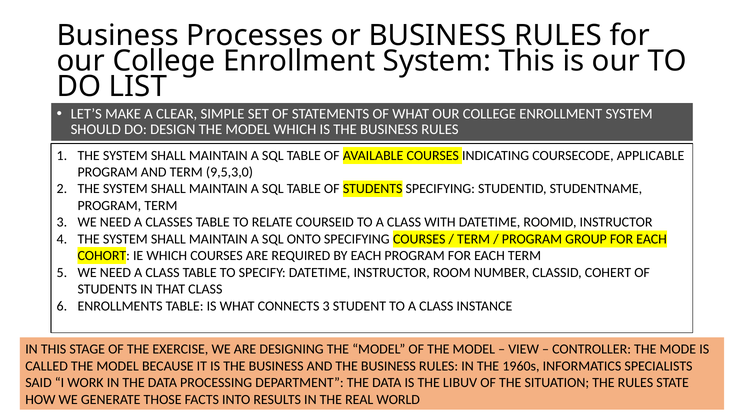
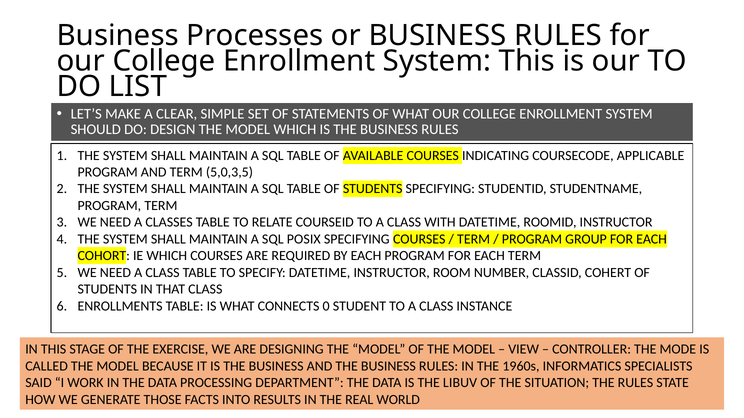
9,5,3,0: 9,5,3,0 -> 5,0,3,5 (229, 172)
ONTO: ONTO -> POSIX (304, 239)
CONNECTS 3: 3 -> 0 (326, 306)
